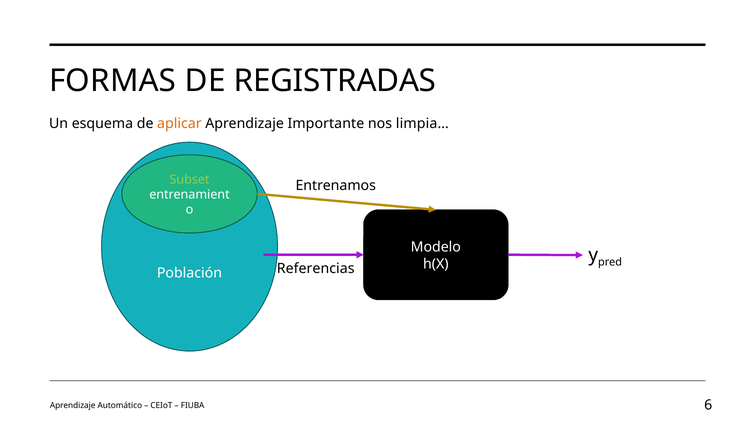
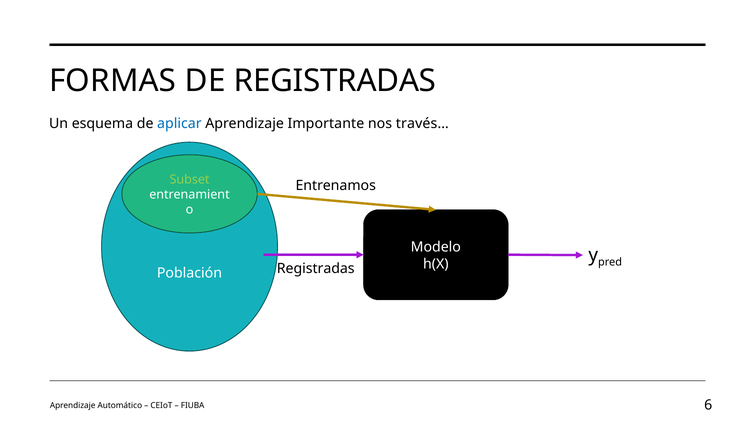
aplicar colour: orange -> blue (179, 124)
limpia…: limpia… -> través… (422, 124)
Referencias: Referencias -> Registradas (316, 269)
